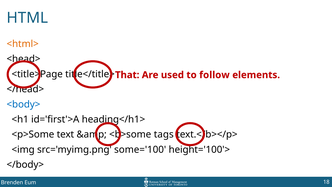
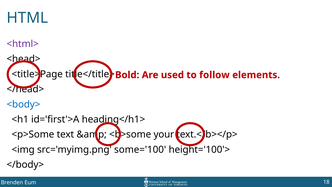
<html> colour: orange -> purple (23, 44)
That: That -> Bold (127, 75)
tags: tags -> your (164, 134)
